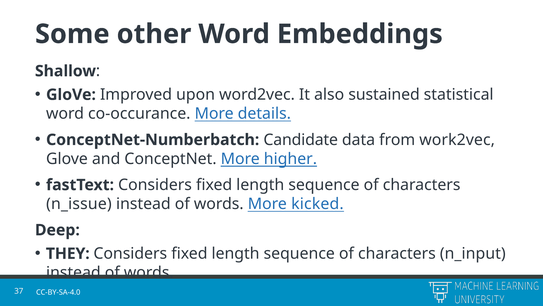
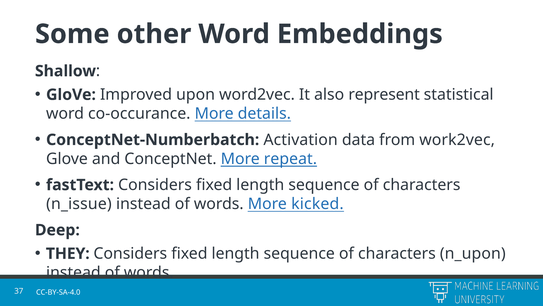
sustained: sustained -> represent (384, 95)
Candidate: Candidate -> Activation (301, 140)
higher: higher -> repeat (290, 159)
n_input: n_input -> n_upon (473, 253)
